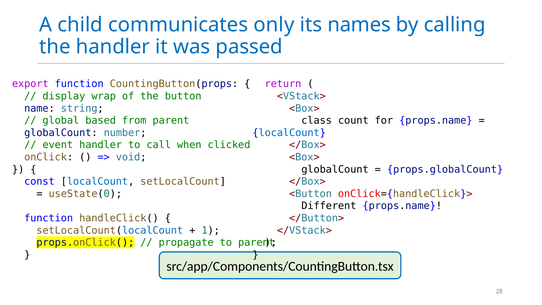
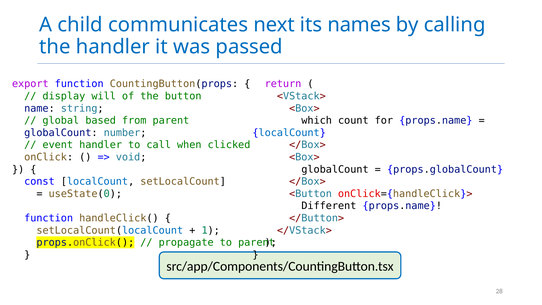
only: only -> next (274, 25)
wrap: wrap -> will (104, 96)
class: class -> which (317, 121)
